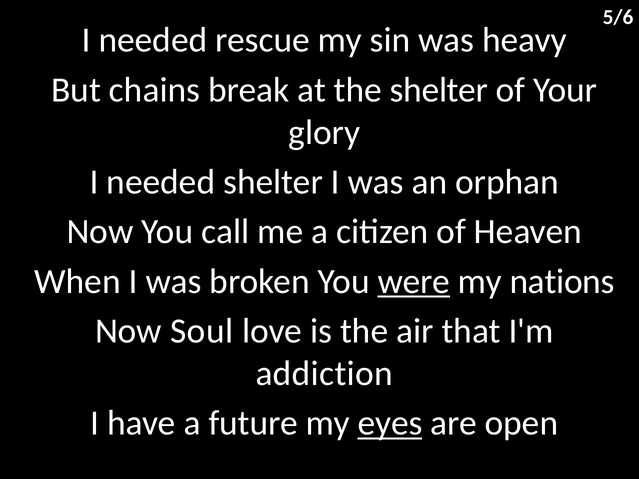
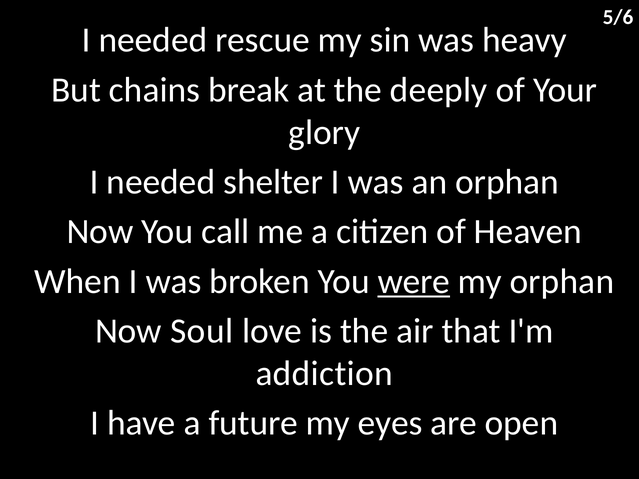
the shelter: shelter -> deeply (439, 90)
my nations: nations -> orphan (562, 281)
eyes underline: present -> none (390, 423)
